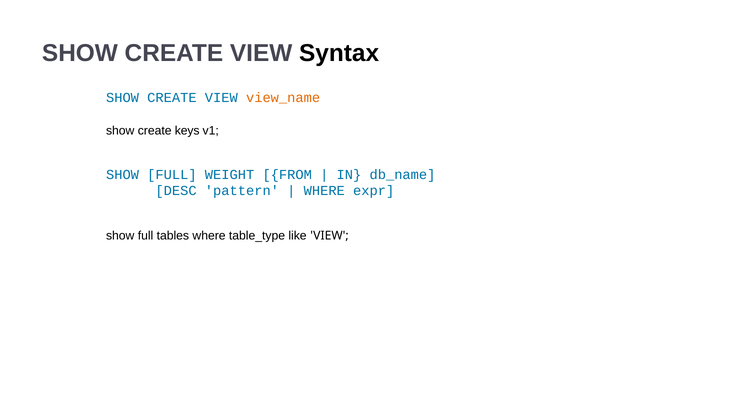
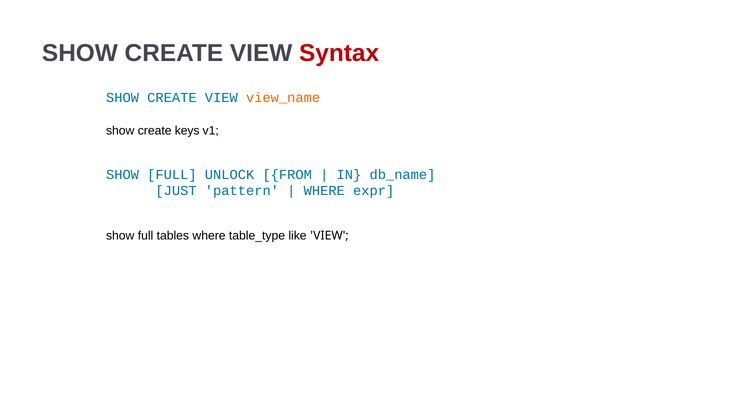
Syntax colour: black -> red (339, 53)
WEIGHT: WEIGHT -> UNLOCK (230, 174)
DESC: DESC -> JUST (176, 191)
